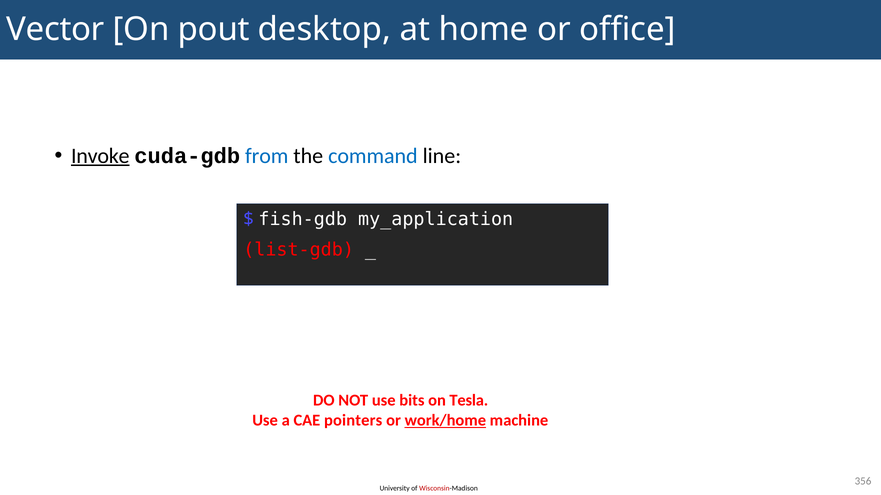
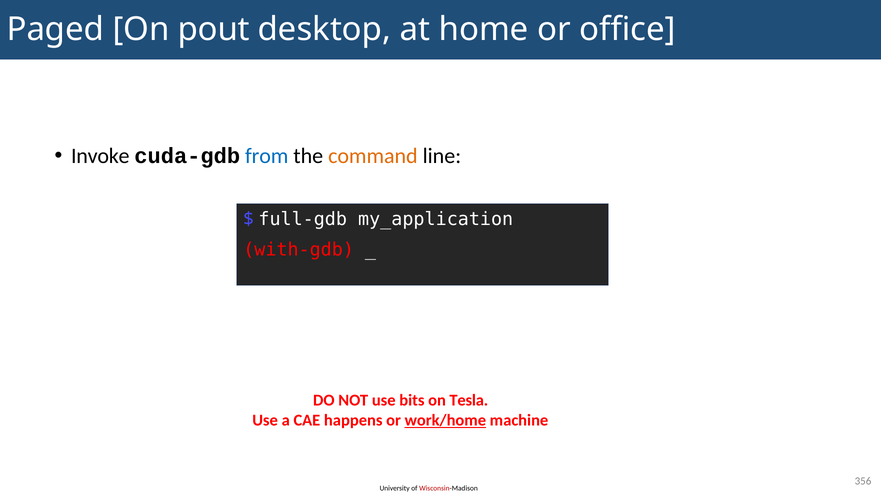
Vector: Vector -> Paged (55, 30)
Invoke underline: present -> none (100, 156)
command colour: blue -> orange (373, 156)
fish-gdb: fish-gdb -> full-gdb (303, 220)
list-gdb: list-gdb -> with-gdb (299, 250)
pointers: pointers -> happens (353, 421)
